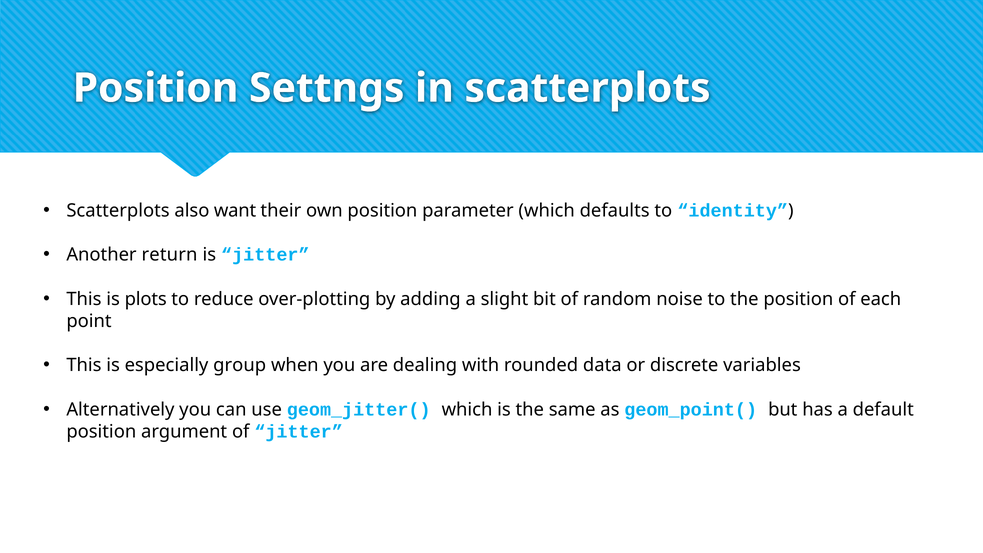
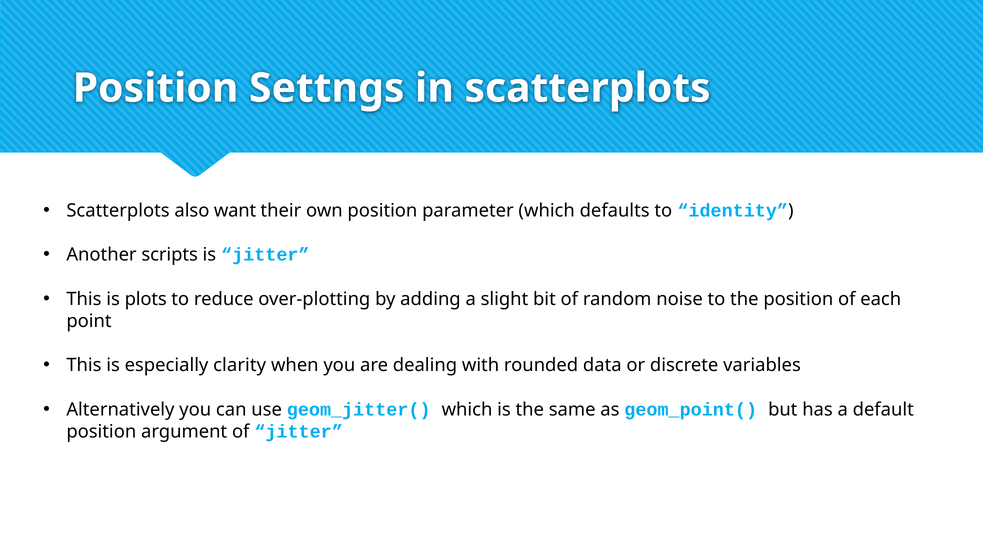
return: return -> scripts (170, 255)
group: group -> clarity (240, 365)
